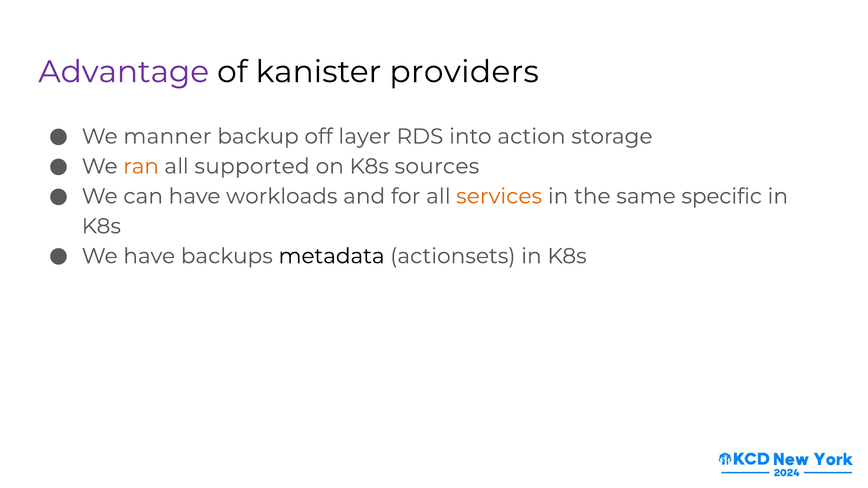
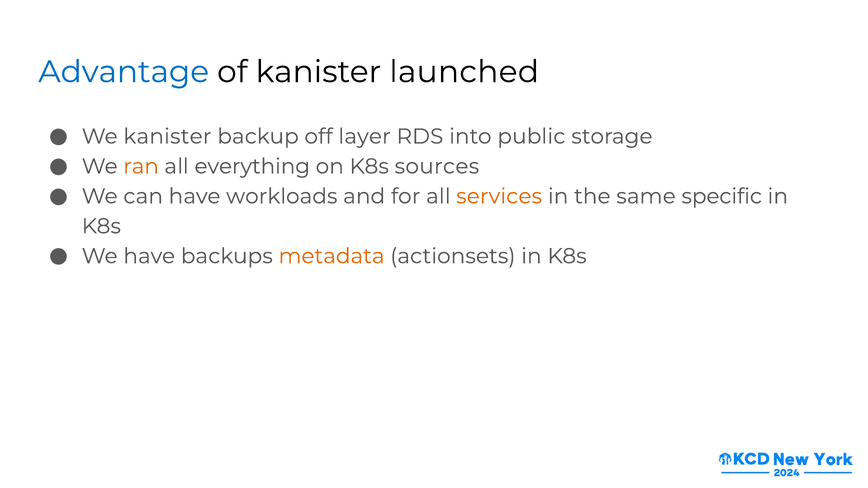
Advantage colour: purple -> blue (124, 72)
providers: providers -> launched (464, 72)
We manner: manner -> kanister (167, 137)
action: action -> public (531, 137)
supported: supported -> everything (252, 166)
metadata colour: black -> orange (332, 256)
